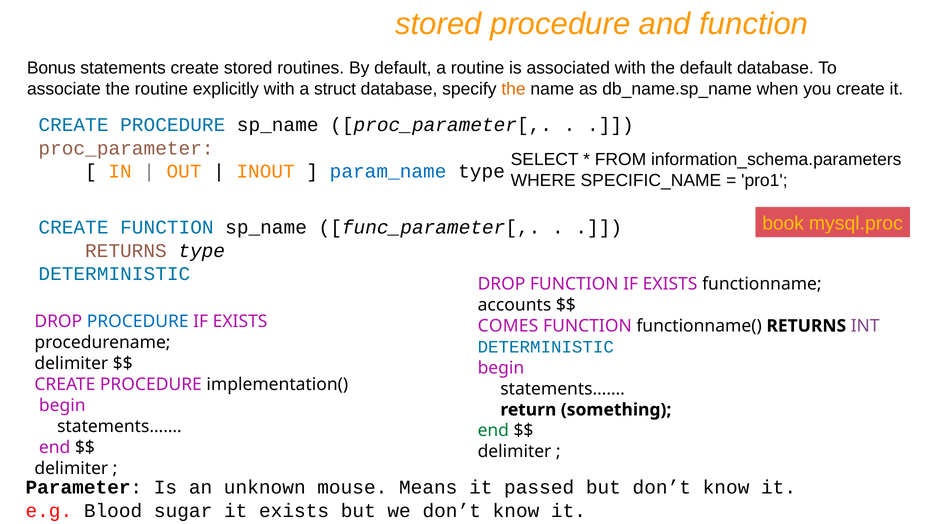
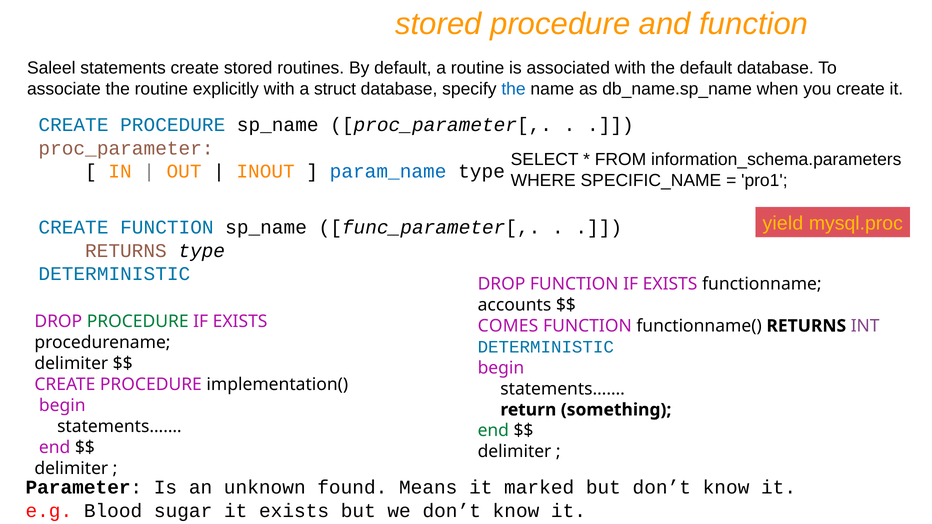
Bonus: Bonus -> Saleel (51, 68)
the colour: orange -> blue (514, 89)
book: book -> yield (783, 224)
PROCEDURE colour: blue -> green (138, 322)
mouse: mouse -> found (352, 488)
passed: passed -> marked (539, 488)
